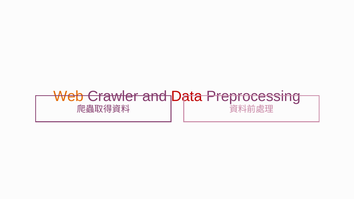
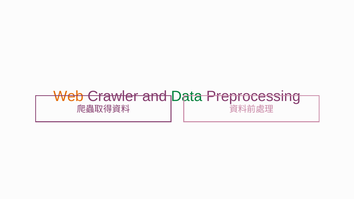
Data colour: red -> green (187, 96)
